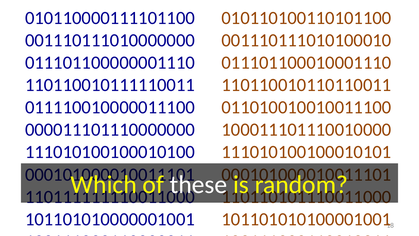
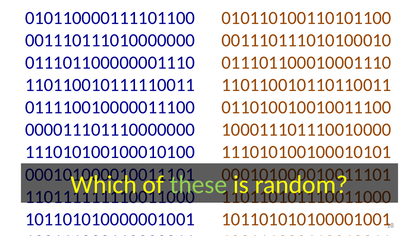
these colour: white -> light green (199, 185)
